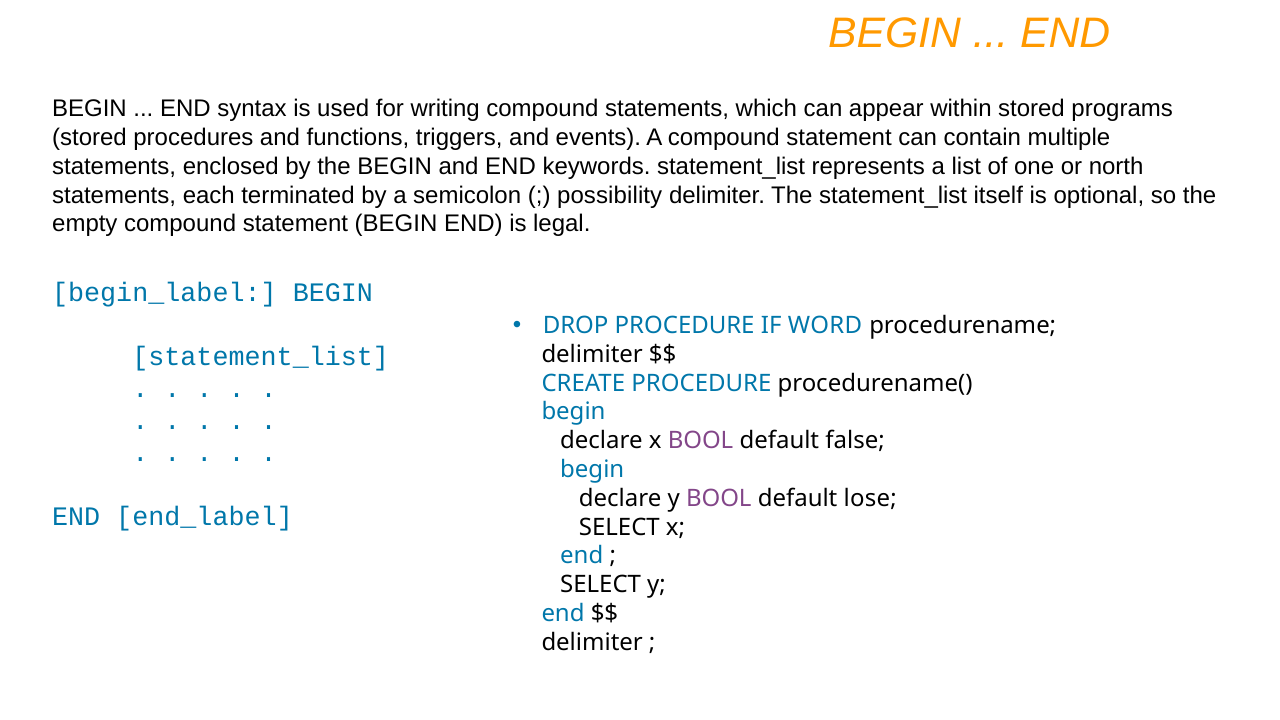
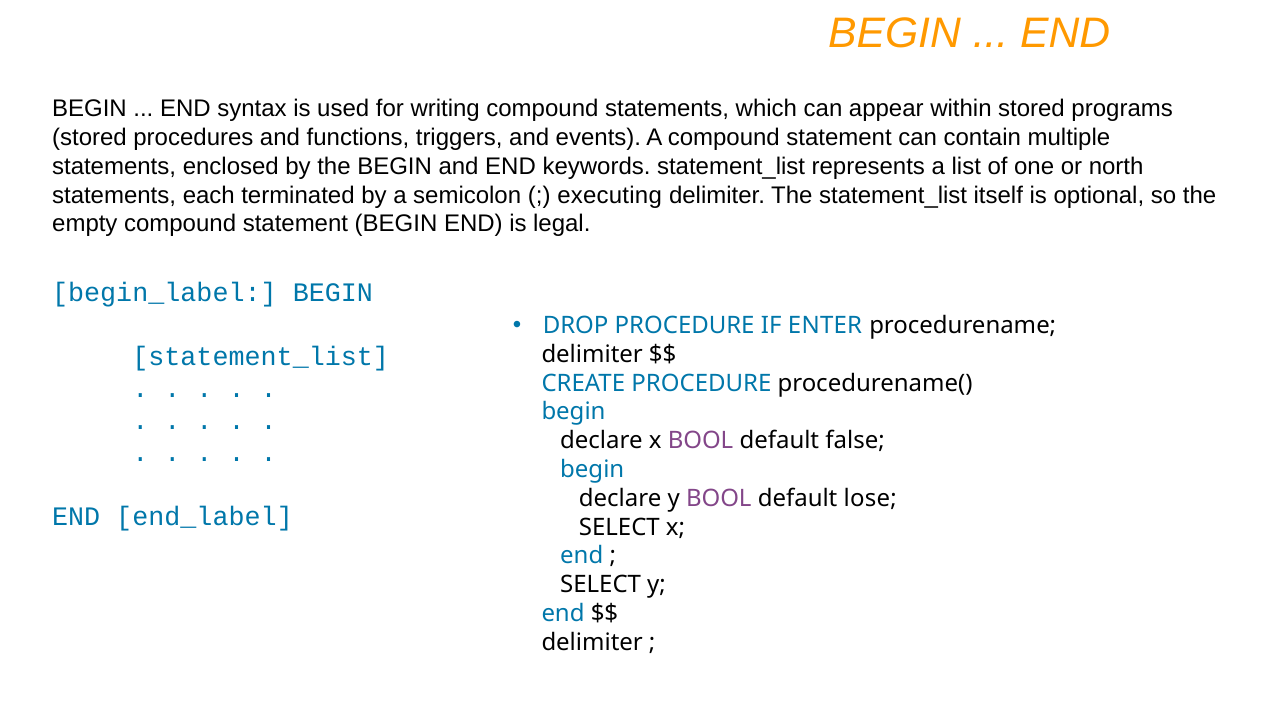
possibility: possibility -> executing (610, 195)
WORD: WORD -> ENTER (825, 326)
